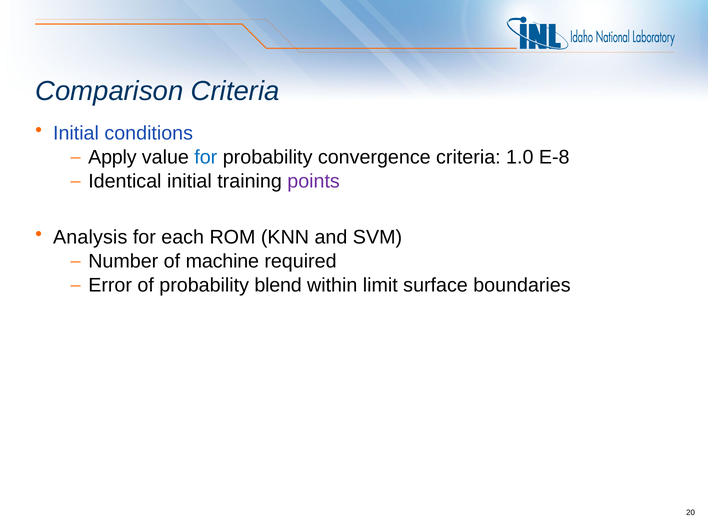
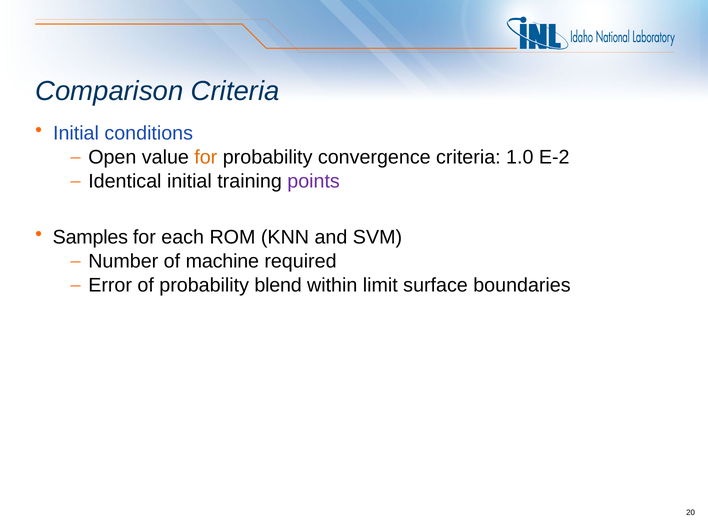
Apply: Apply -> Open (112, 157)
for colour: blue -> orange (206, 157)
E-8: E-8 -> E-2 (554, 157)
Analysis: Analysis -> Samples (90, 237)
